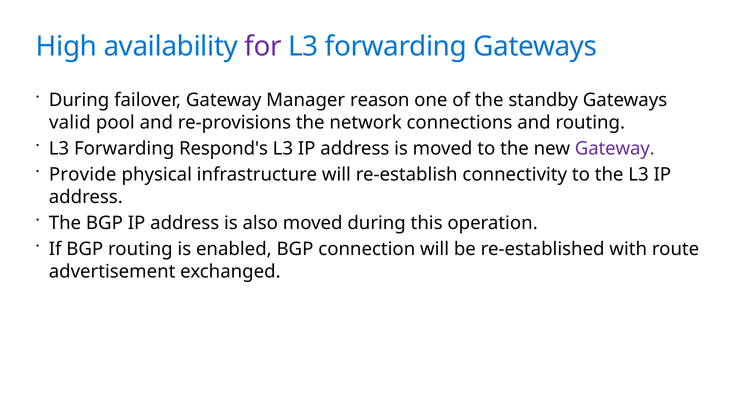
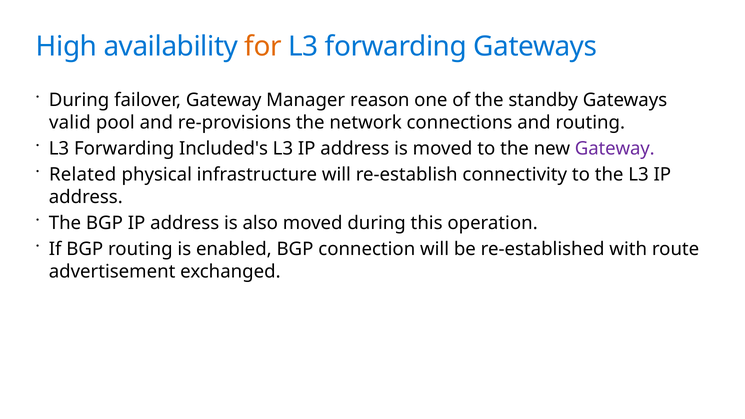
for colour: purple -> orange (263, 47)
Respond's: Respond's -> Included's (223, 149)
Provide: Provide -> Related (83, 175)
